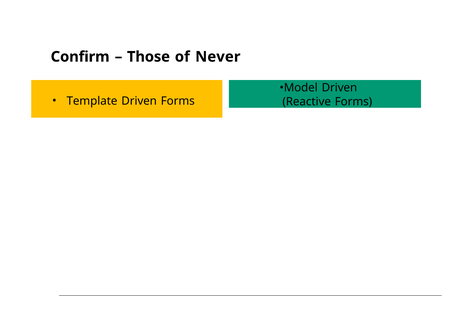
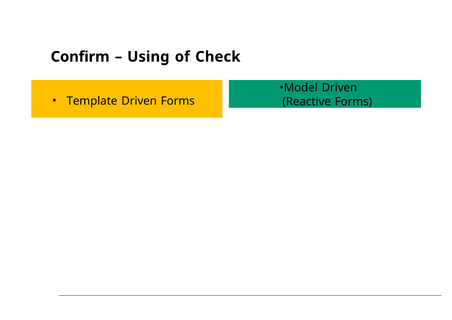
Those: Those -> Using (148, 57)
Never: Never -> Check (218, 57)
